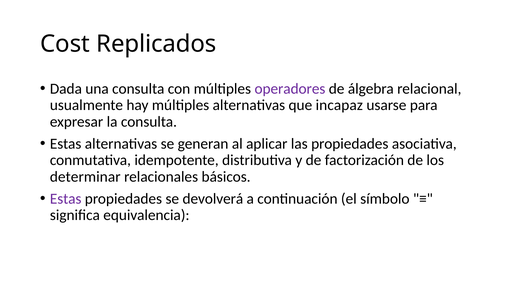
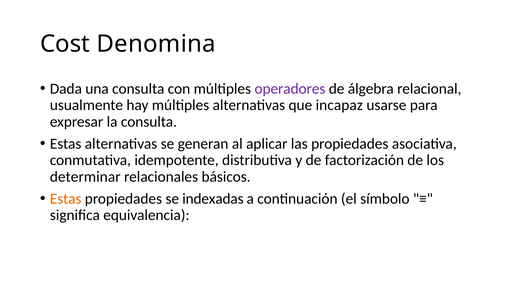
Replicados: Replicados -> Denomina (156, 44)
Estas colour: purple -> orange (66, 199)
devolverá: devolverá -> indexadas (213, 199)
